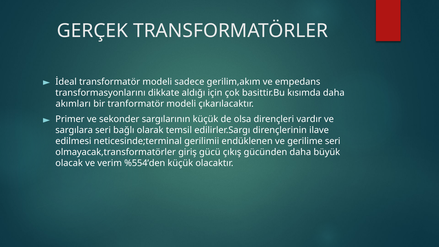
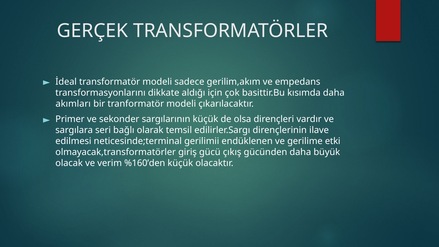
gerilime seri: seri -> etki (333, 141)
%554’den: %554’den -> %160’den (145, 163)
